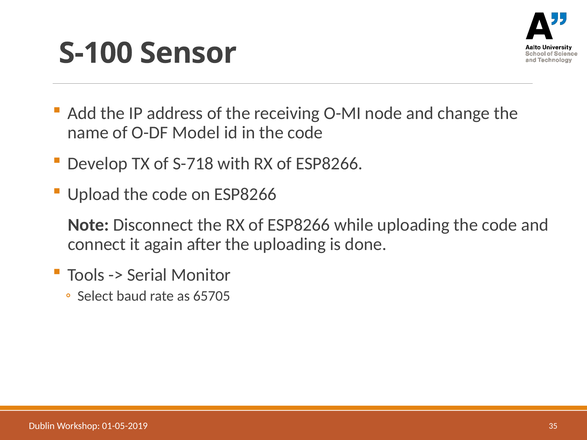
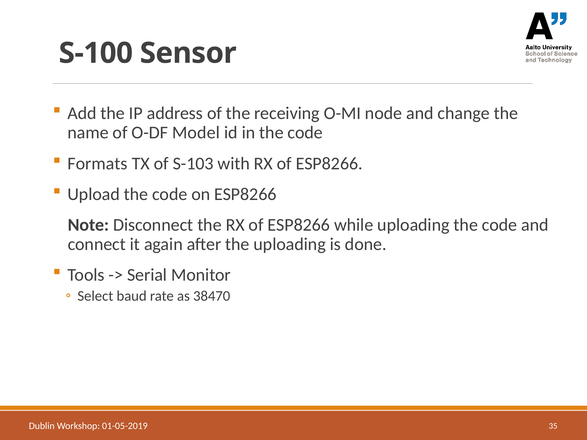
Develop: Develop -> Formats (98, 164)
S-718: S-718 -> S-103 (193, 164)
65705: 65705 -> 38470 (212, 296)
